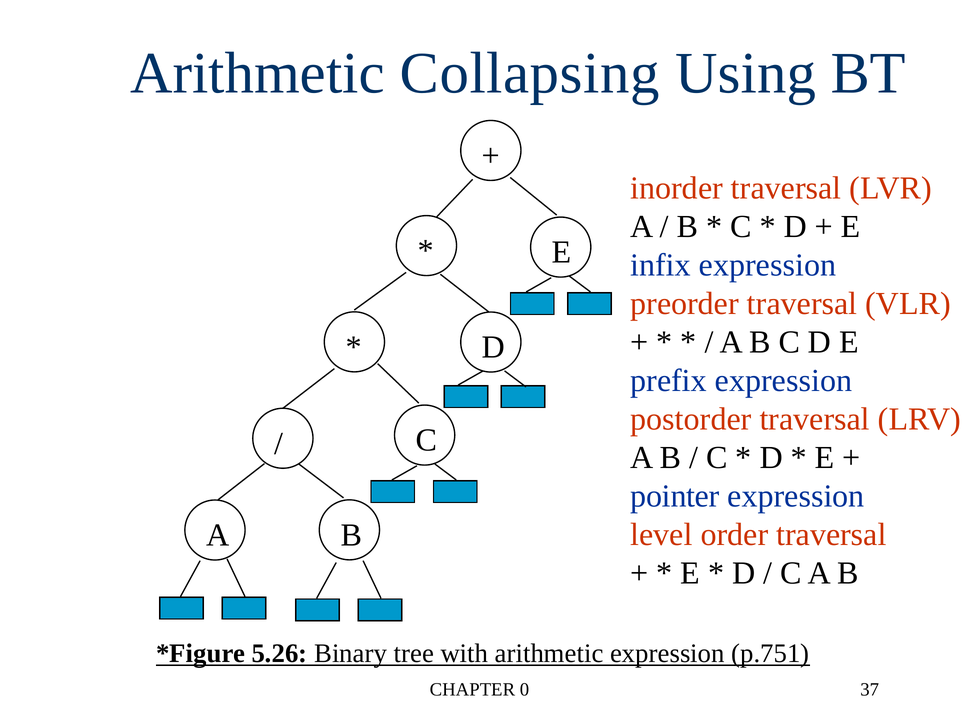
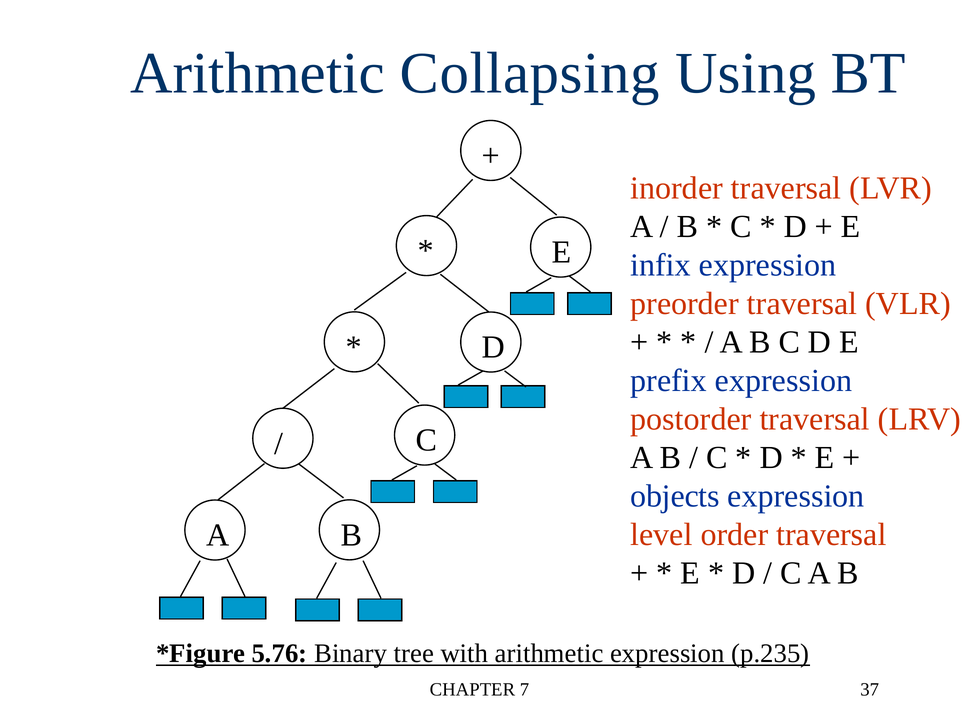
pointer: pointer -> objects (675, 496)
5.26: 5.26 -> 5.76 (279, 654)
p.751: p.751 -> p.235 (770, 654)
0: 0 -> 7 (525, 690)
